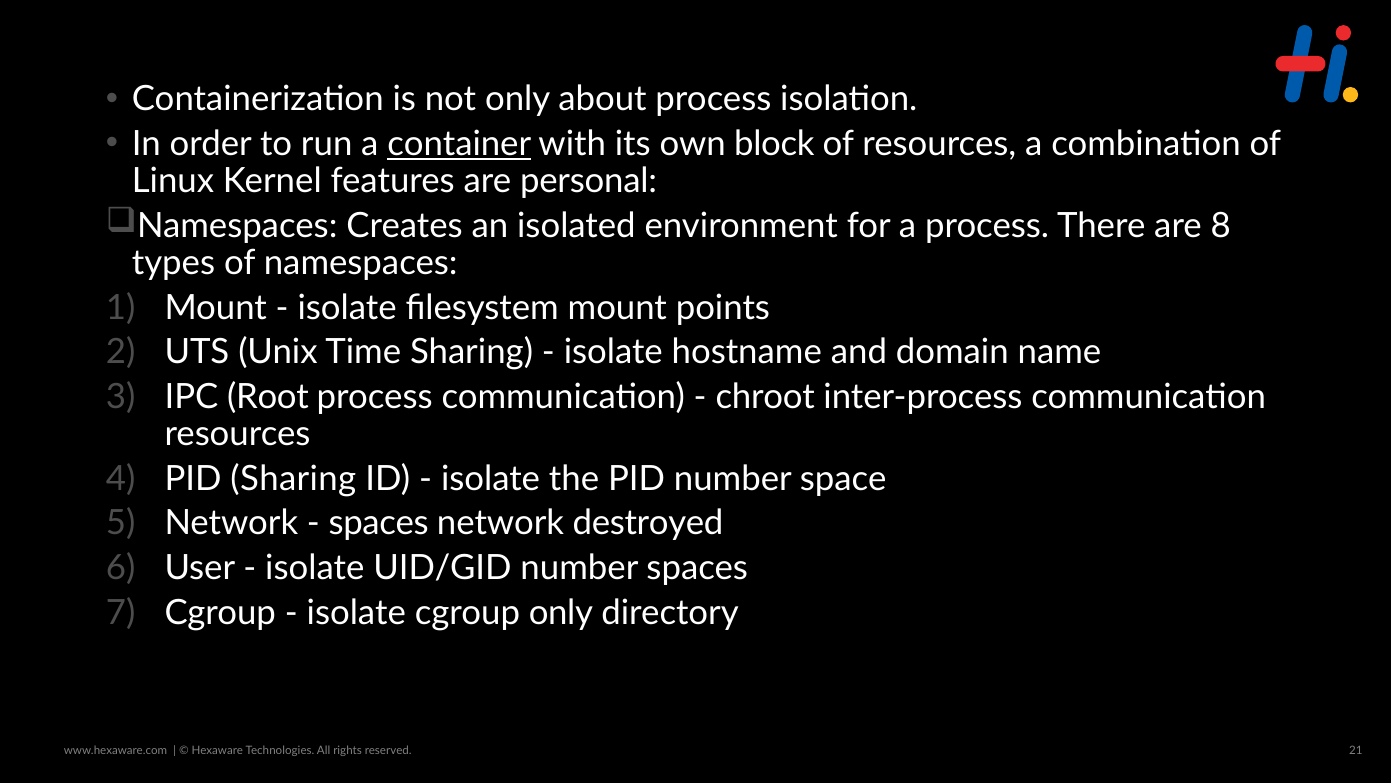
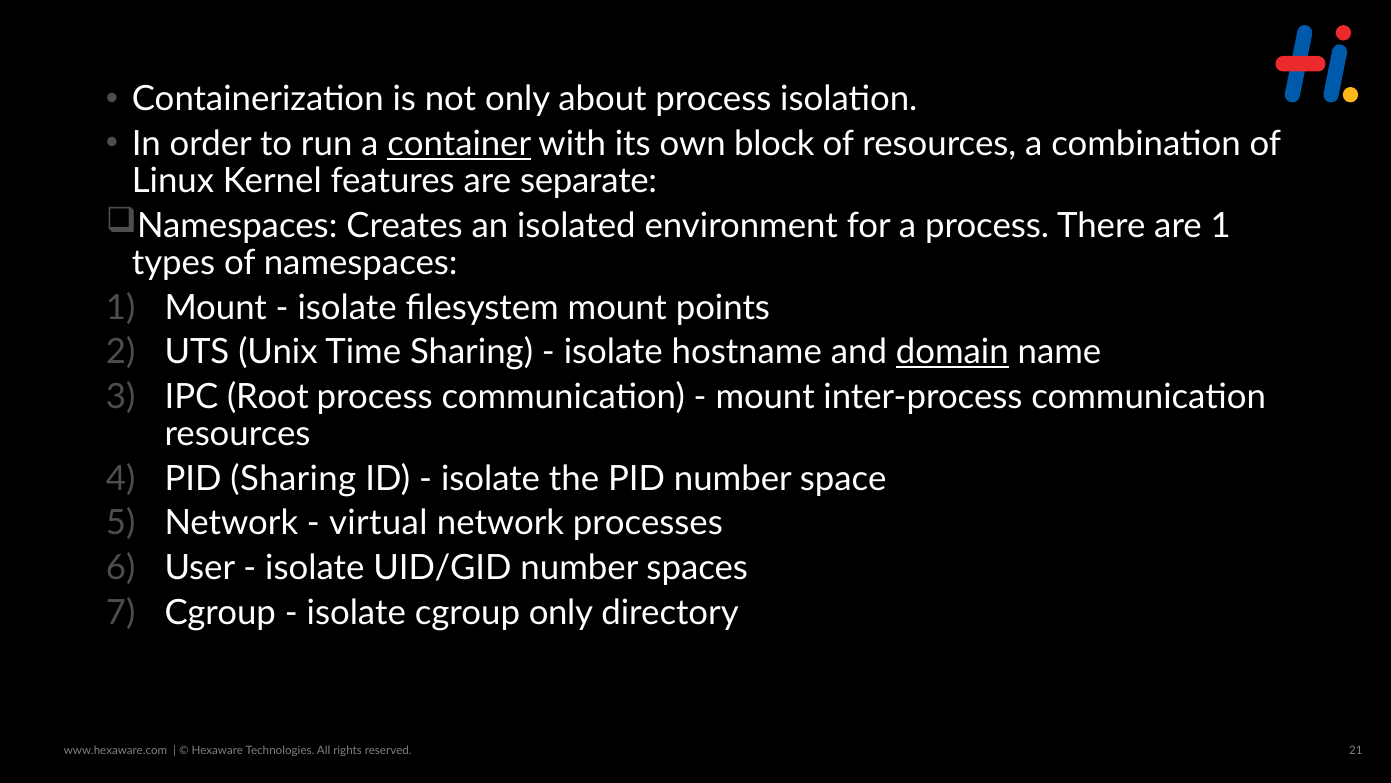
personal: personal -> separate (589, 181)
are 8: 8 -> 1 (1221, 226)
domain underline: none -> present (952, 352)
chroot: chroot -> mount (765, 397)
spaces: spaces -> virtual (378, 523)
destroyed: destroyed -> processes (648, 523)
